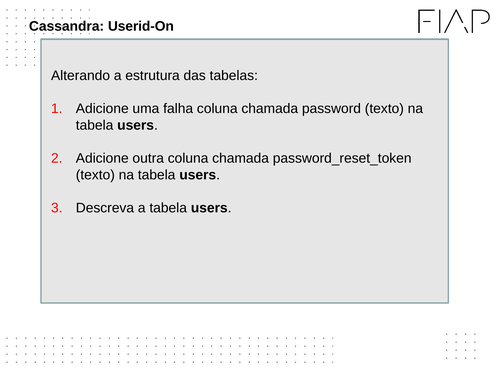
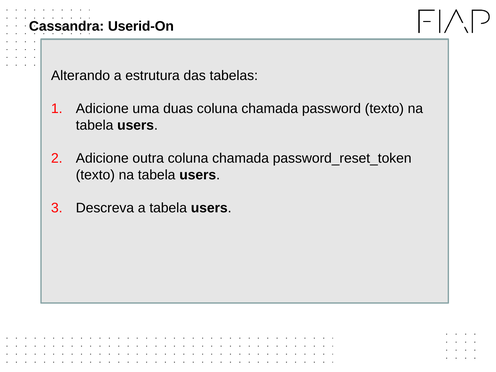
falha: falha -> duas (178, 109)
